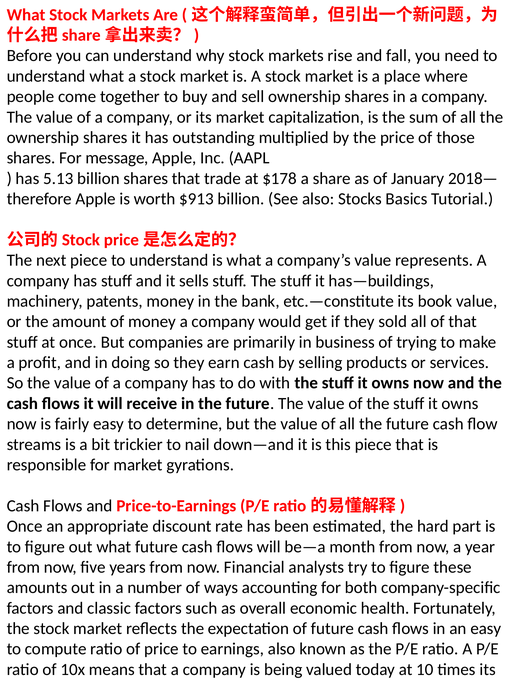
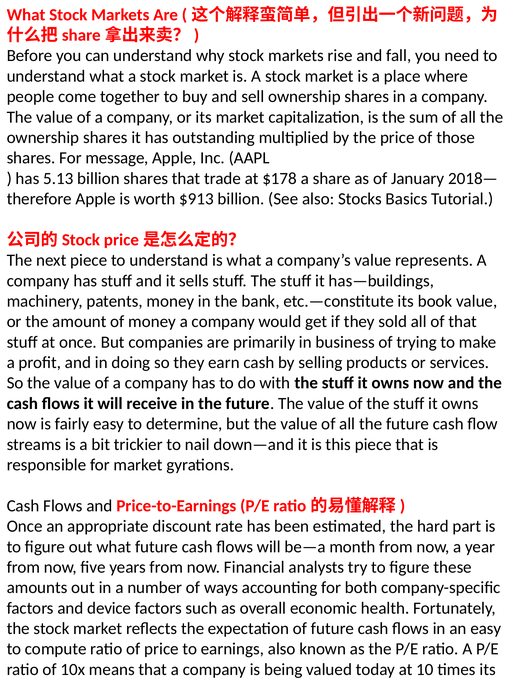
classic: classic -> device (109, 607)
